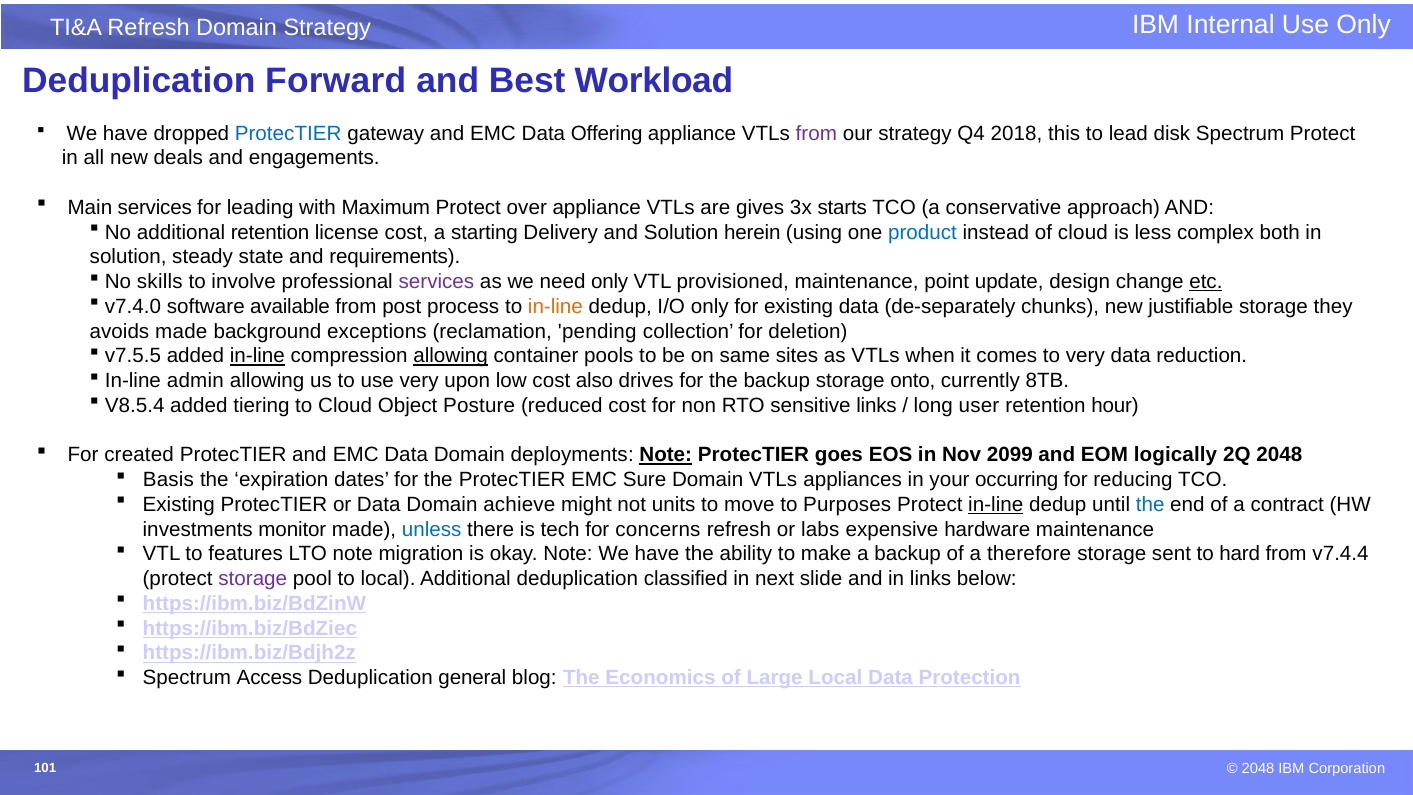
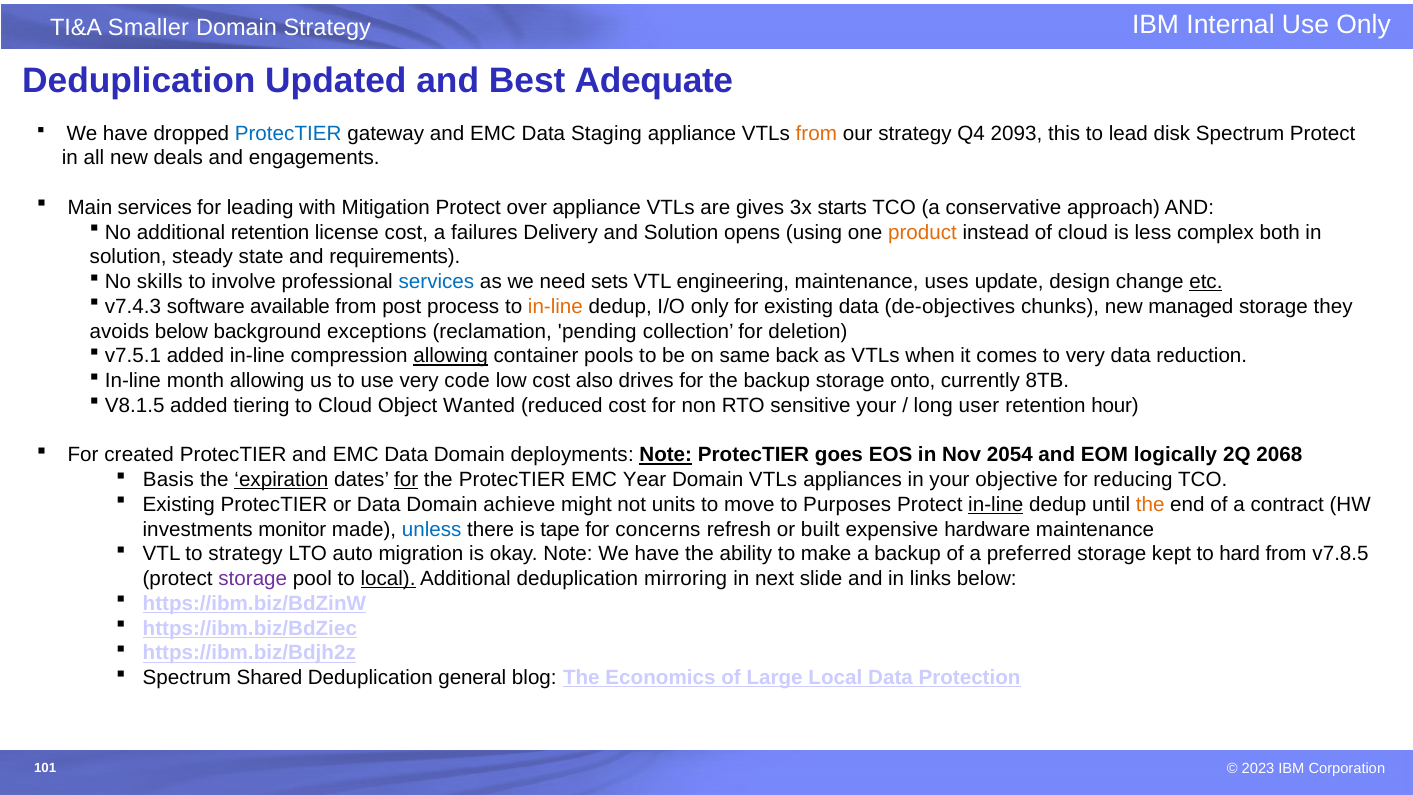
Refresh: Refresh -> Smaller (148, 28)
Forward: Forward -> Updated (336, 81)
Workload: Workload -> Adequate (654, 81)
Offering: Offering -> Staging (606, 133)
from colour: purple -> orange (816, 133)
2018: 2018 -> 2093 (1017, 133)
Maximum: Maximum -> Mitigation (386, 208)
starting: starting -> failures (484, 232)
herein: herein -> opens (752, 232)
product colour: blue -> orange (922, 232)
services colour: purple -> blue (436, 282)
need only: only -> sets (610, 282)
provisioned: provisioned -> engineering (733, 282)
point: point -> uses (947, 282)
v7.4.0: v7.4.0 -> v7.4.3 (133, 306)
de-separately: de-separately -> de-objectives (950, 306)
justifiable: justifiable -> managed (1191, 306)
avoids made: made -> below (182, 331)
v7.5.5: v7.5.5 -> v7.5.1 (133, 356)
in-line underline: present -> none (257, 356)
sites: sites -> back (797, 356)
admin: admin -> month (195, 381)
upon: upon -> code (467, 381)
V8.5.4: V8.5.4 -> V8.1.5 (135, 405)
Posture: Posture -> Wanted (479, 405)
sensitive links: links -> your (876, 405)
2099: 2099 -> 2054 (1010, 455)
2Q 2048: 2048 -> 2068 (1279, 455)
expiration underline: none -> present (281, 480)
for underline: none -> present (406, 480)
Sure: Sure -> Year (645, 480)
occurring: occurring -> objective (1017, 480)
the colour: blue -> orange (1150, 504)
tech: tech -> tape (560, 529)
labs: labs -> built (820, 529)
to features: features -> strategy (246, 554)
LTO note: note -> auto (353, 554)
therefore: therefore -> preferred (1029, 554)
sent: sent -> kept (1171, 554)
v7.4.4: v7.4.4 -> v7.8.5 (1341, 554)
local underline: none -> present (388, 579)
classified: classified -> mirroring (686, 579)
Access: Access -> Shared (269, 678)
2048: 2048 -> 2023 (1258, 768)
